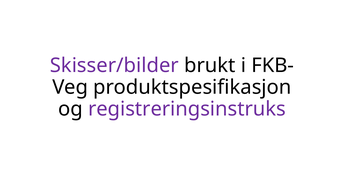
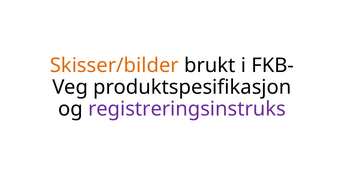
Skisser/bilder colour: purple -> orange (114, 65)
